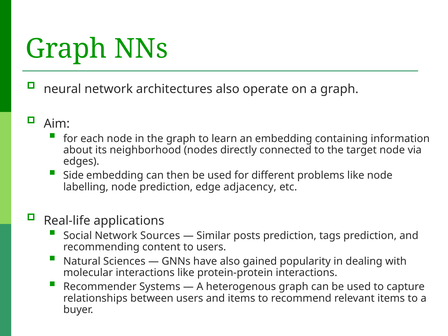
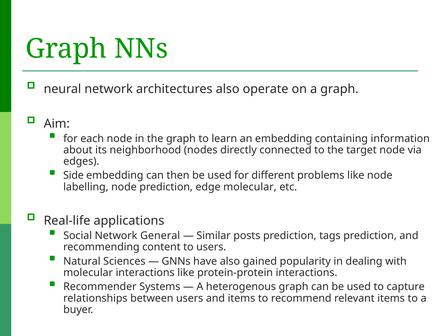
edge adjacency: adjacency -> molecular (250, 187)
Sources: Sources -> General (160, 236)
